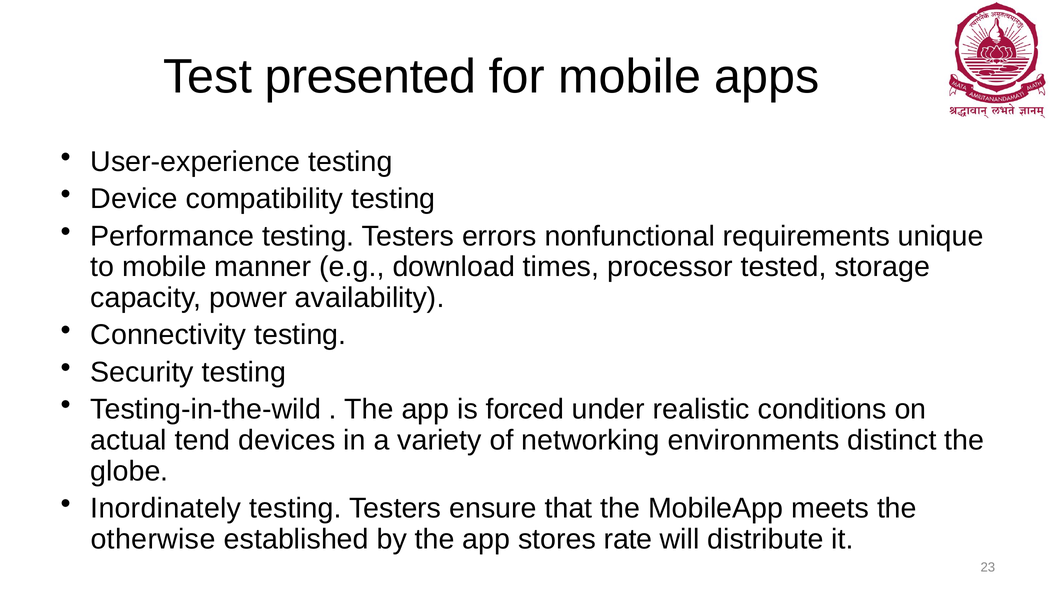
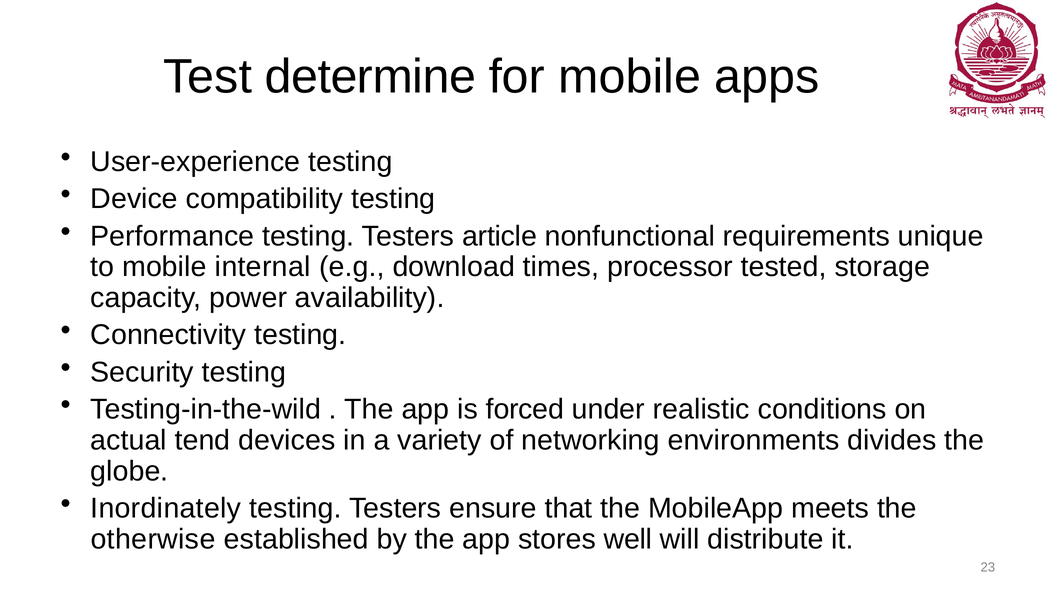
presented: presented -> determine (370, 77)
errors: errors -> article (499, 236)
manner: manner -> internal (263, 267)
distinct: distinct -> divides (892, 440)
rate: rate -> well (628, 539)
